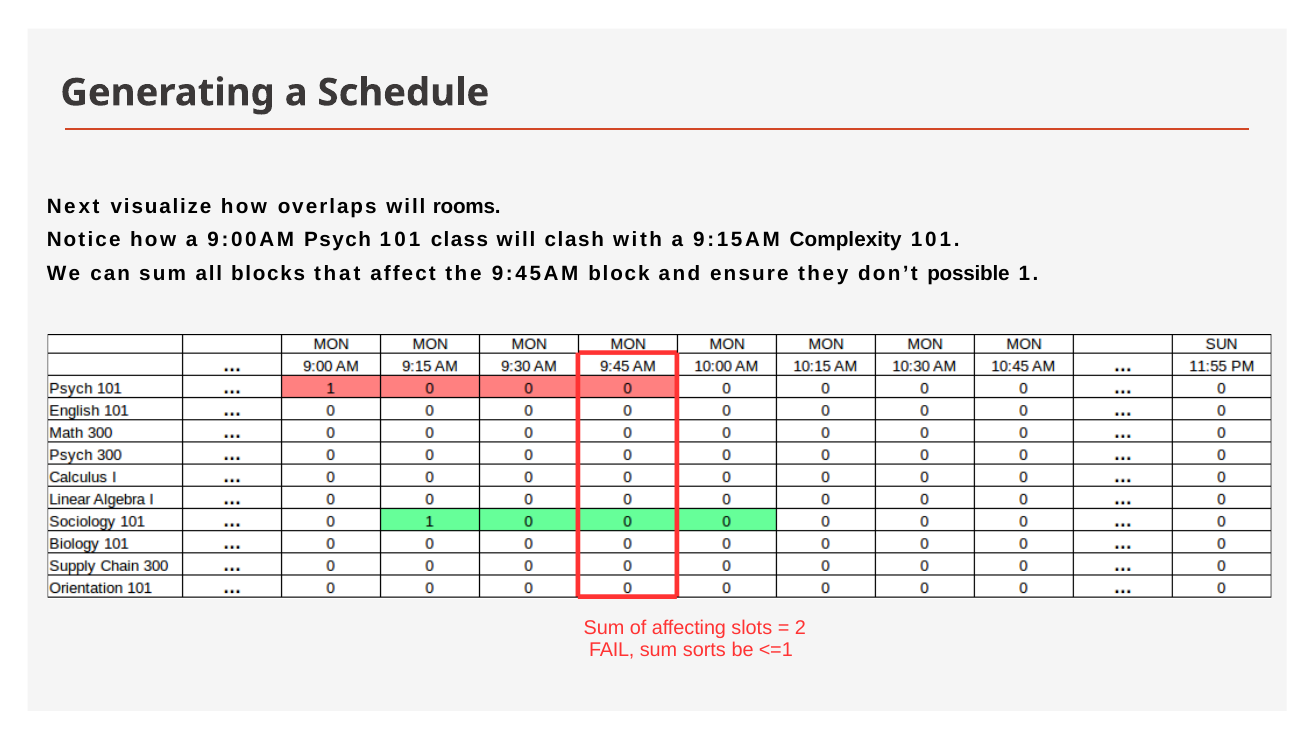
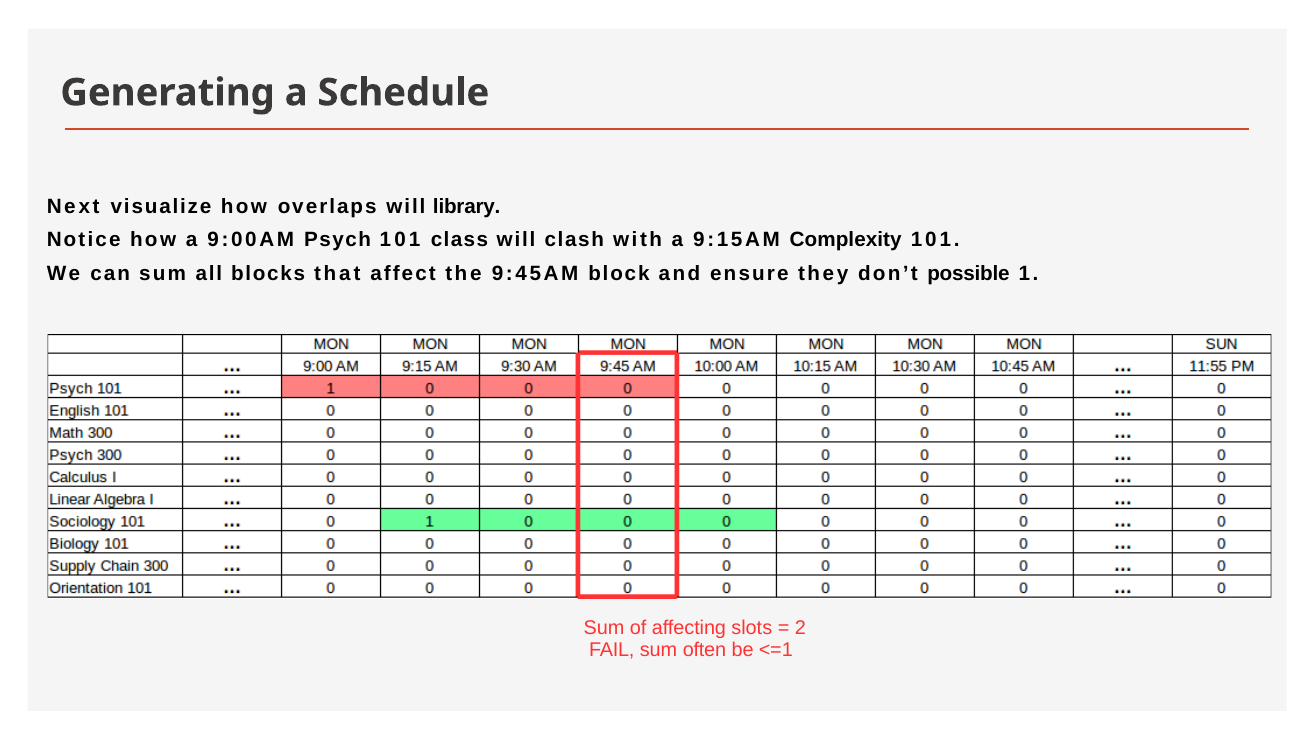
rooms: rooms -> library (467, 206)
sorts: sorts -> often (704, 650)
